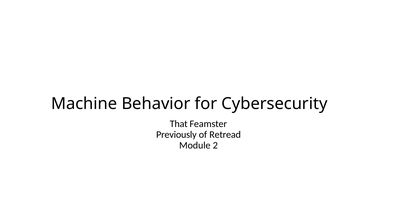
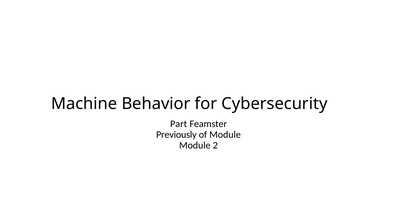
That: That -> Part (179, 124)
of Retread: Retread -> Module (225, 135)
